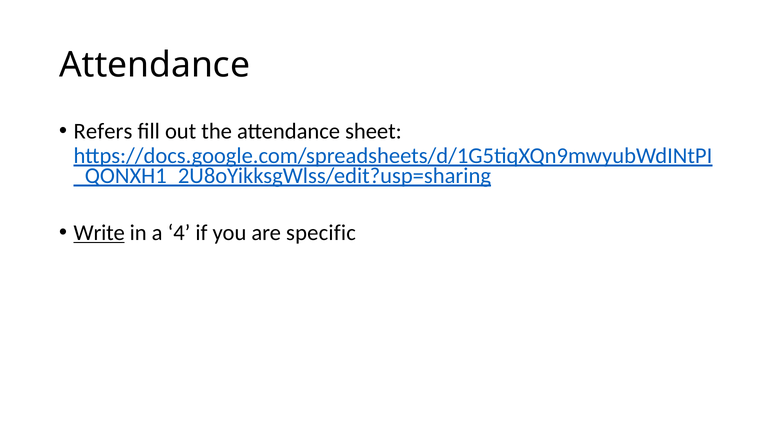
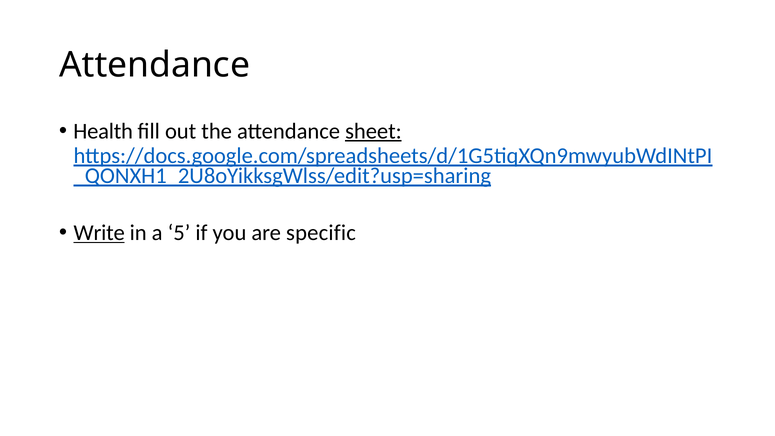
Refers: Refers -> Health (103, 131)
sheet underline: none -> present (373, 131)
4: 4 -> 5 (179, 233)
